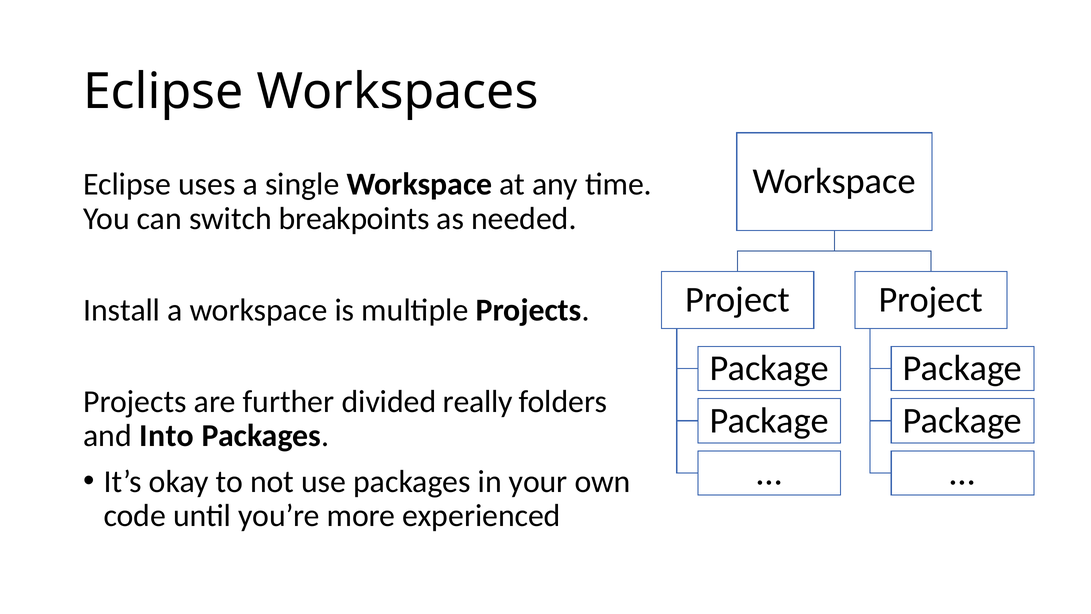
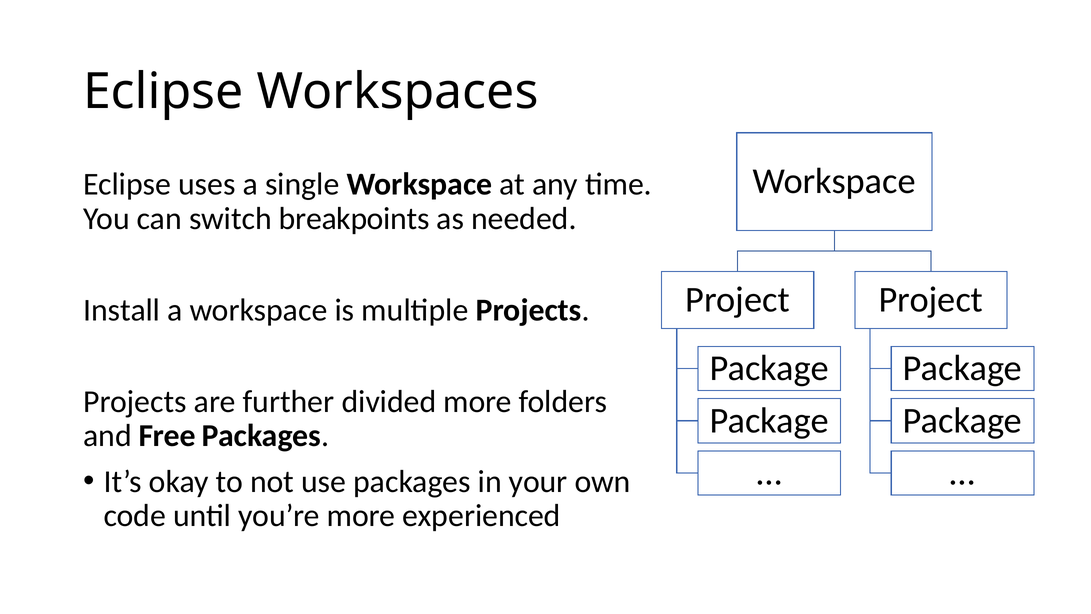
divided really: really -> more (478, 401)
Into: Into -> Free (167, 436)
